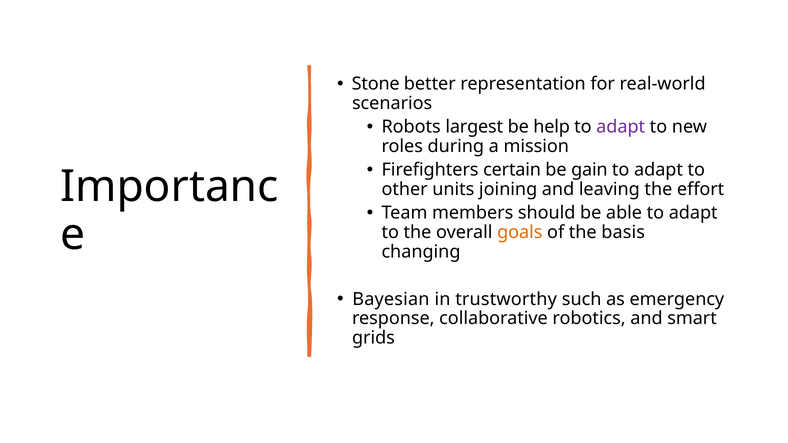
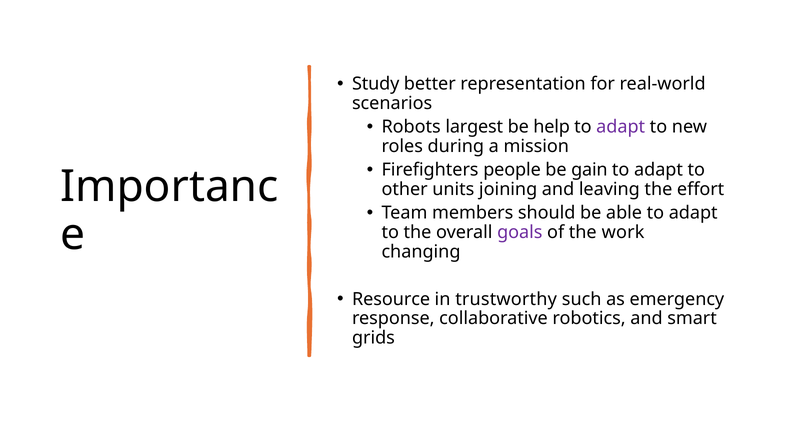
Stone: Stone -> Study (376, 84)
certain: certain -> people (512, 170)
goals colour: orange -> purple (520, 233)
basis: basis -> work (623, 233)
Bayesian: Bayesian -> Resource (391, 299)
